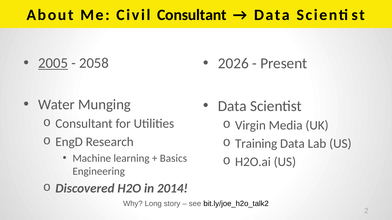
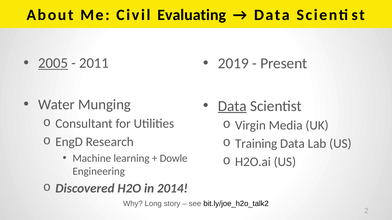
Civil Consultant: Consultant -> Evaluating (192, 15)
2058: 2058 -> 2011 (94, 63)
2026: 2026 -> 2019 (233, 64)
Data underline: none -> present (232, 106)
Basics: Basics -> Dowle (174, 159)
